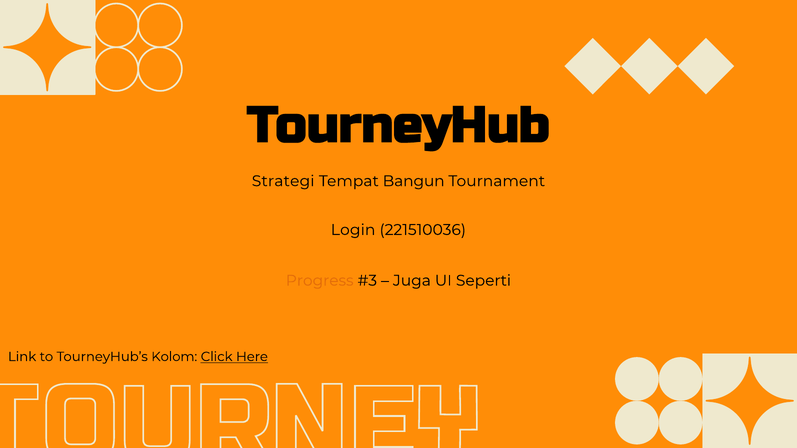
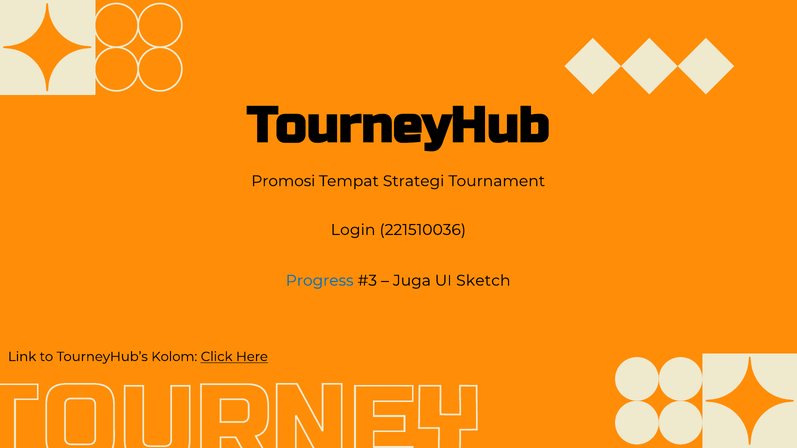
Strategi: Strategi -> Promosi (283, 181)
Bangun: Bangun -> Strategi (414, 181)
Progress colour: orange -> blue (320, 281)
Seperti: Seperti -> Sketch (483, 281)
